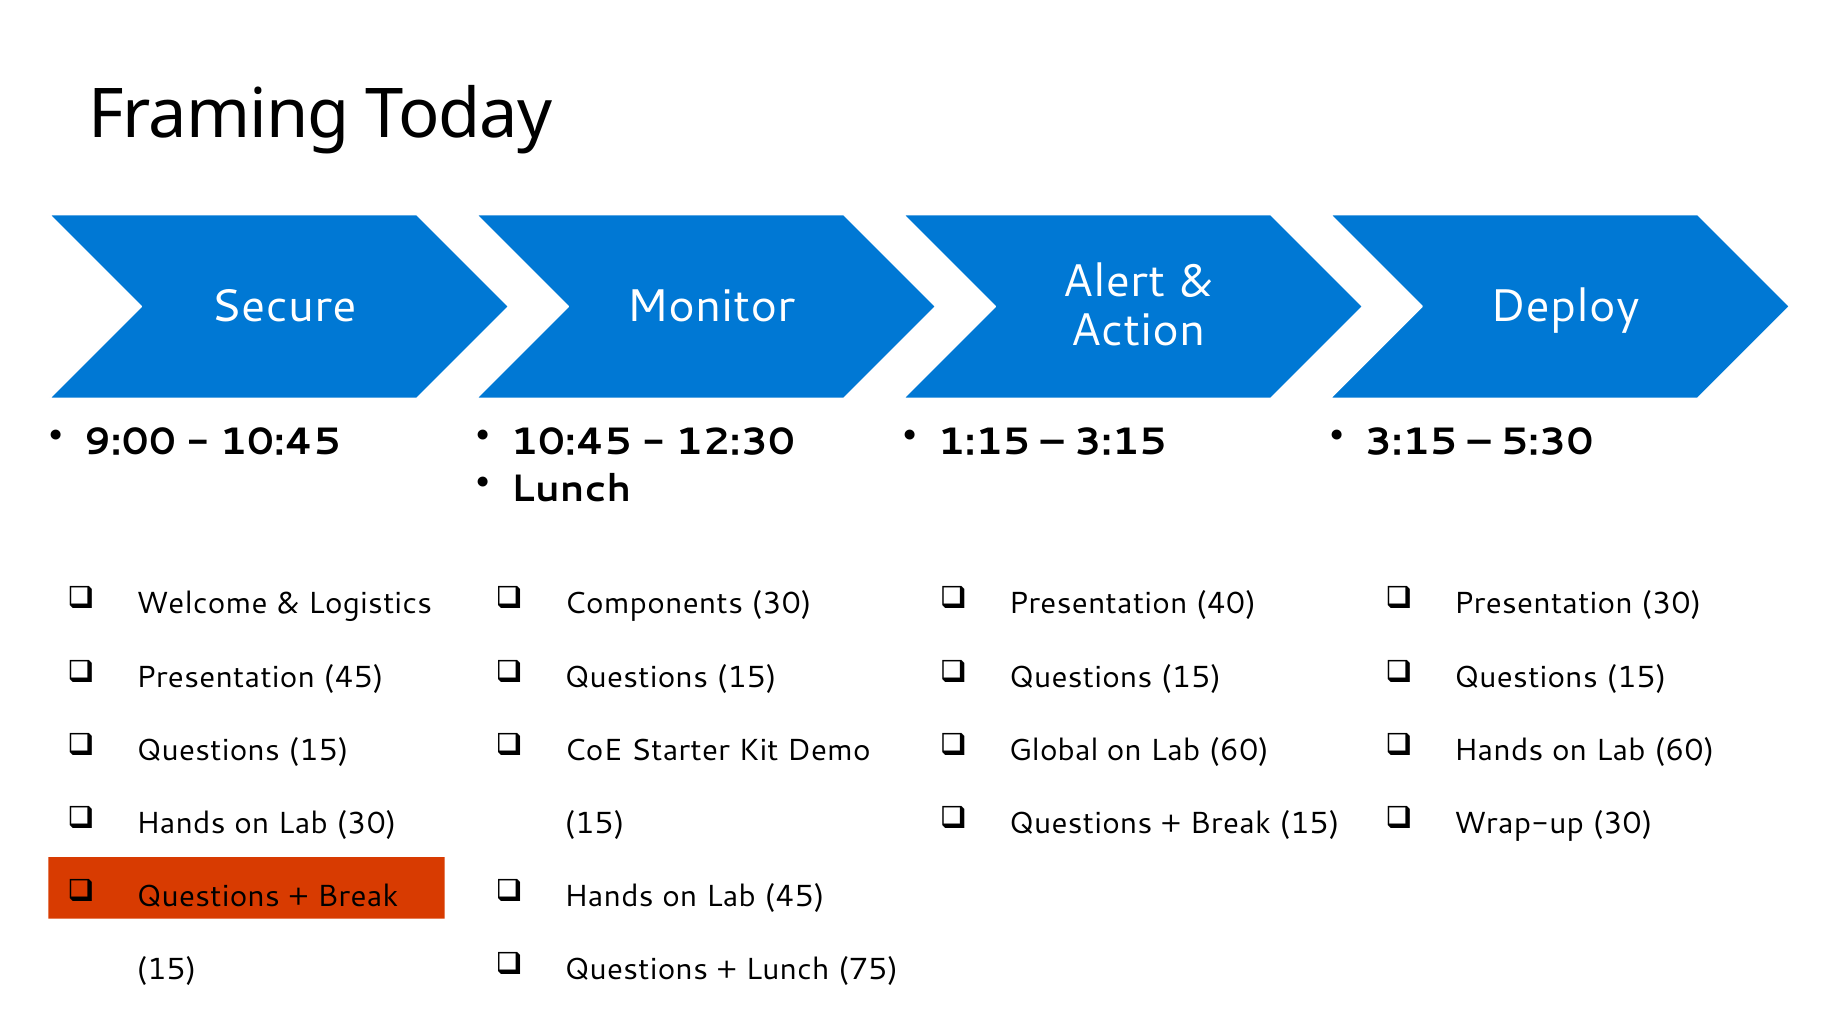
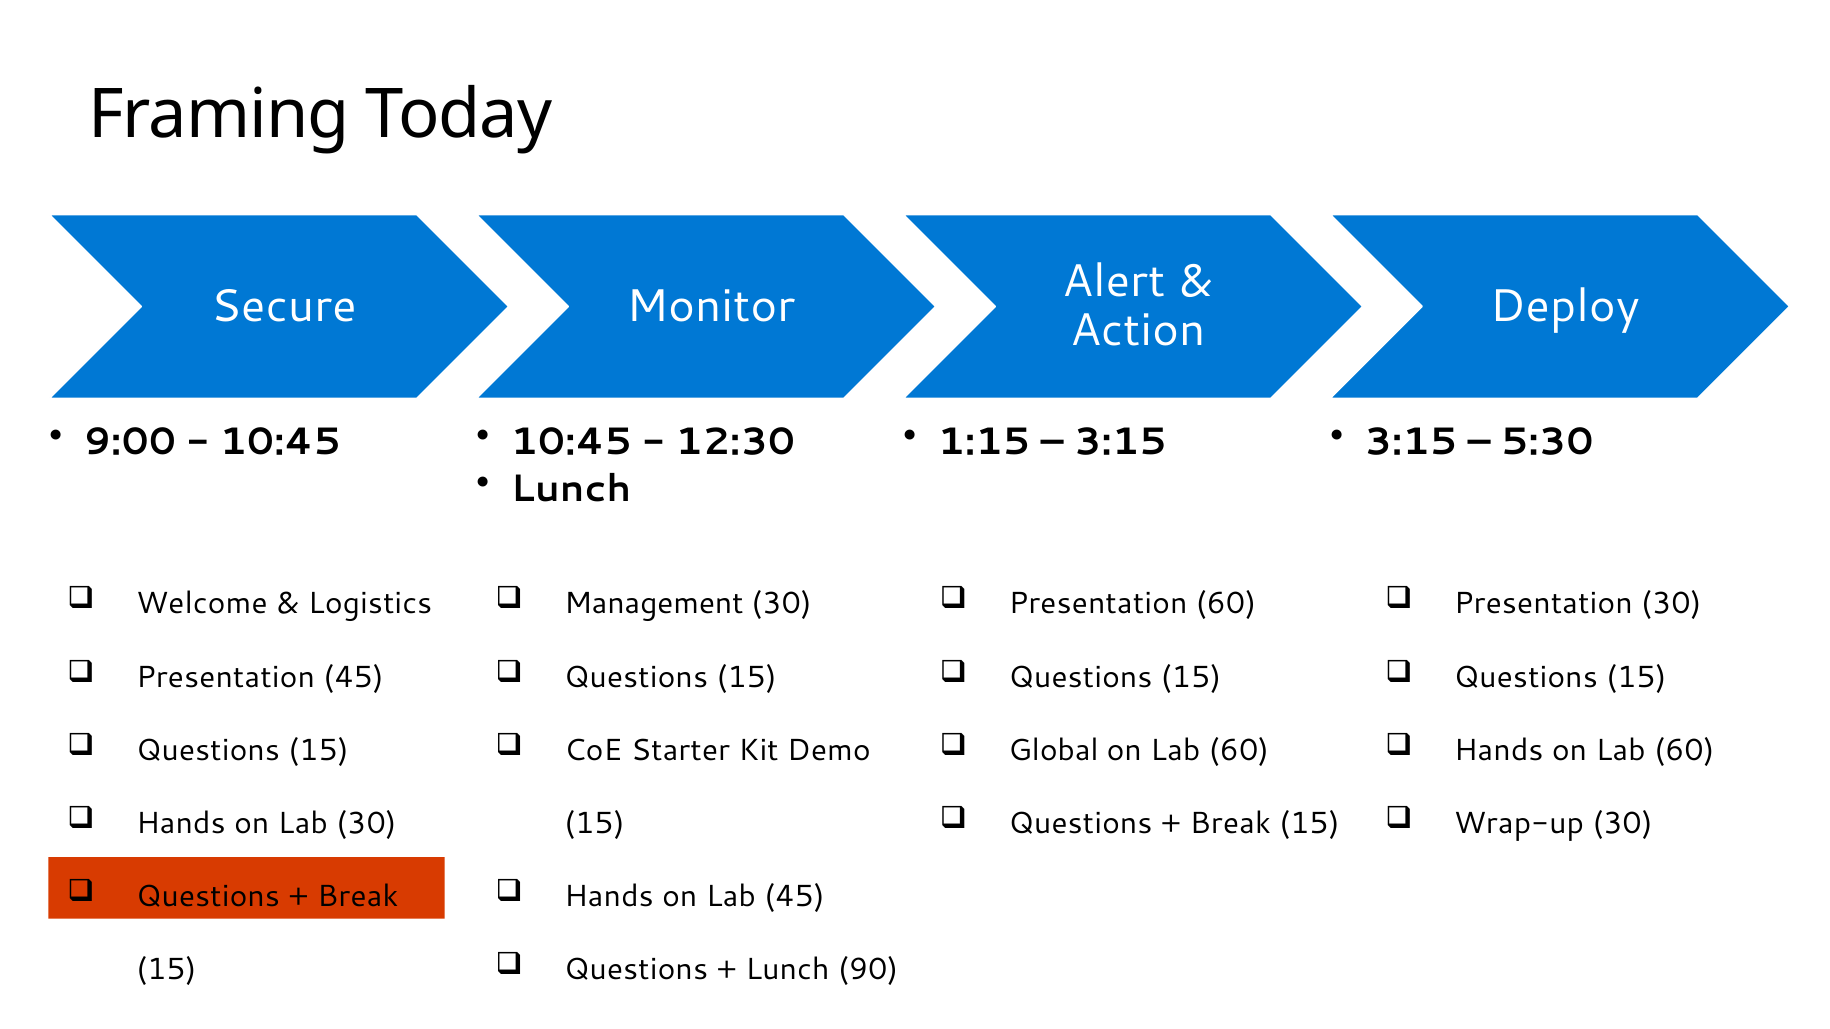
Components: Components -> Management (654, 604)
Presentation 40: 40 -> 60 (1226, 604)
75: 75 -> 90 (868, 970)
